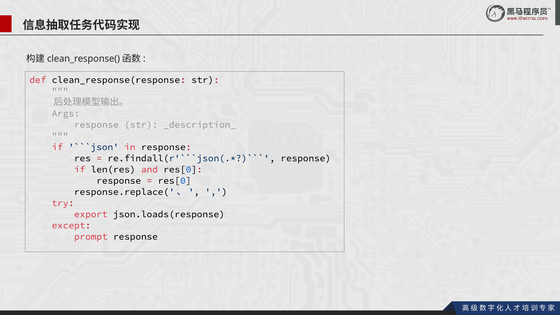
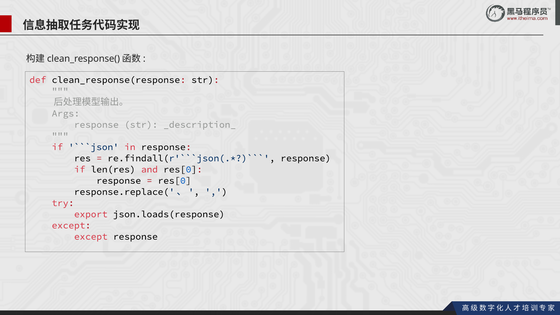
prompt: prompt -> except (91, 237)
